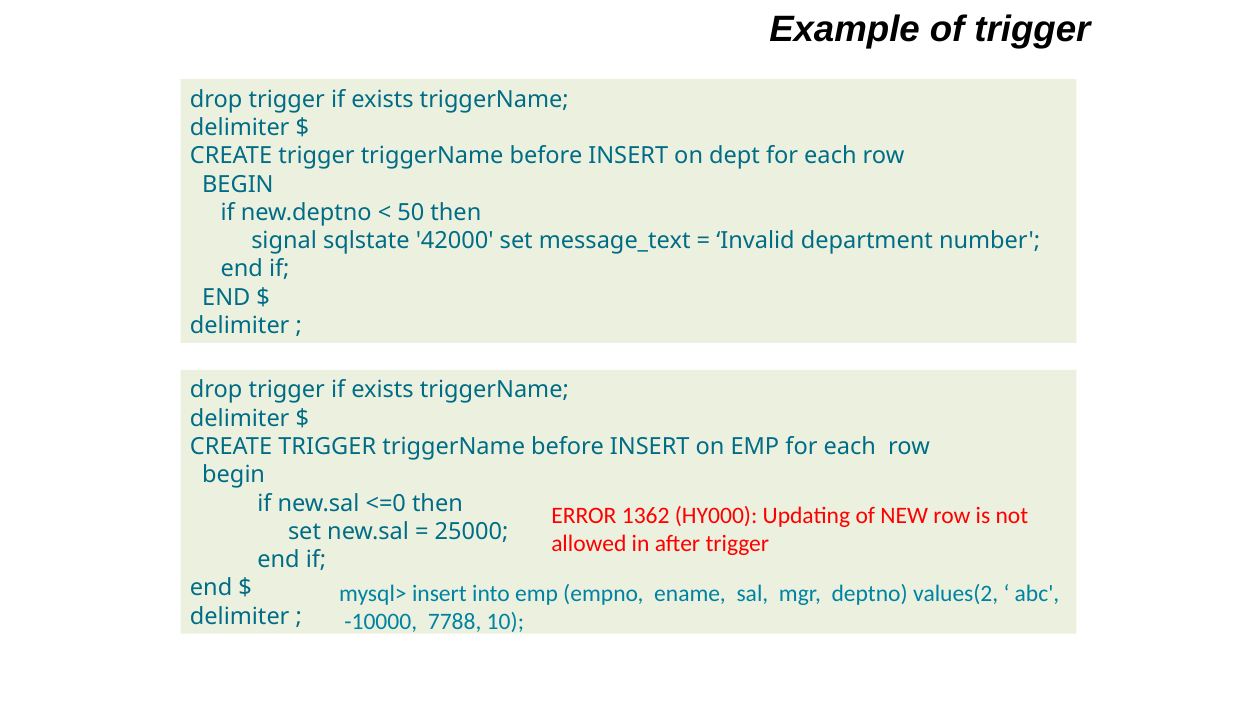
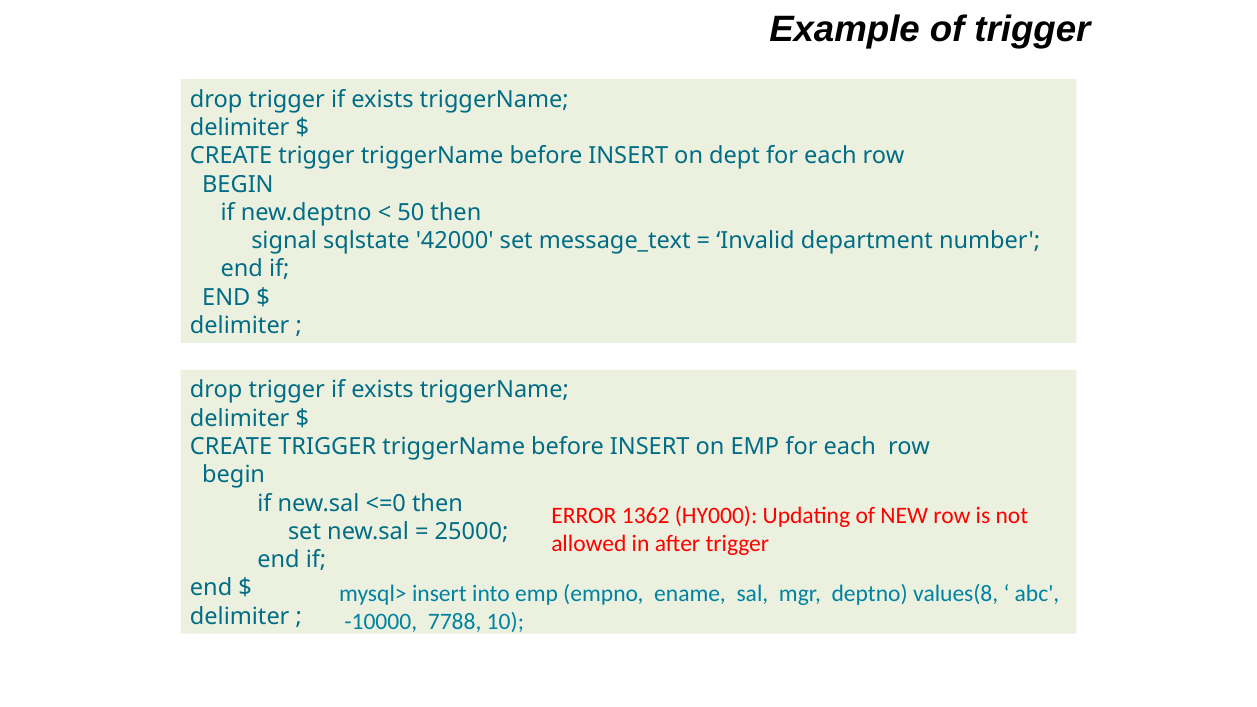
values(2: values(2 -> values(8 (956, 594)
